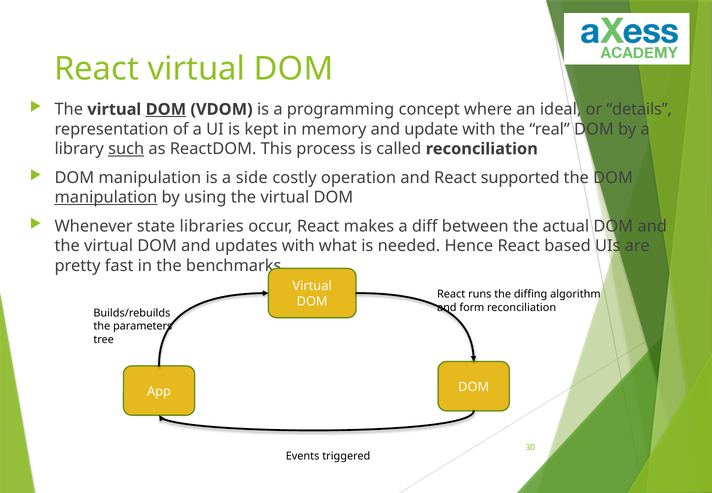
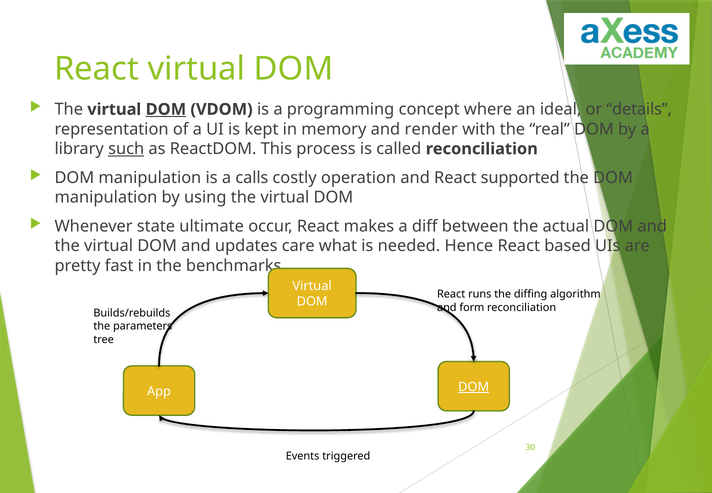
update: update -> render (431, 129)
side: side -> calls (252, 178)
manipulation underline: present -> none (106, 197)
libraries: libraries -> ultimate (212, 226)
updates with: with -> care (298, 246)
DOM underline: none -> present (474, 387)
